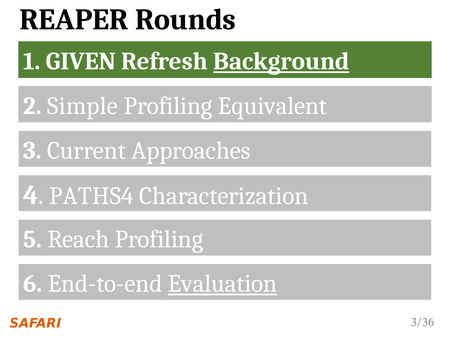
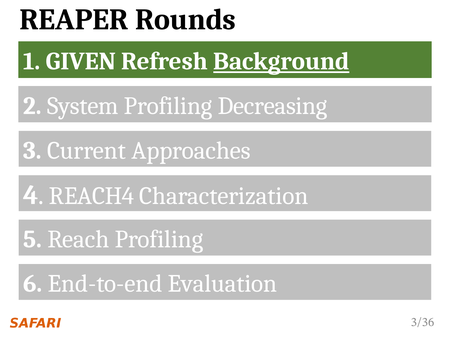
Simple: Simple -> System (83, 106)
Equivalent: Equivalent -> Decreasing (273, 106)
PATHS4: PATHS4 -> REACH4 (92, 196)
Evaluation underline: present -> none (222, 284)
